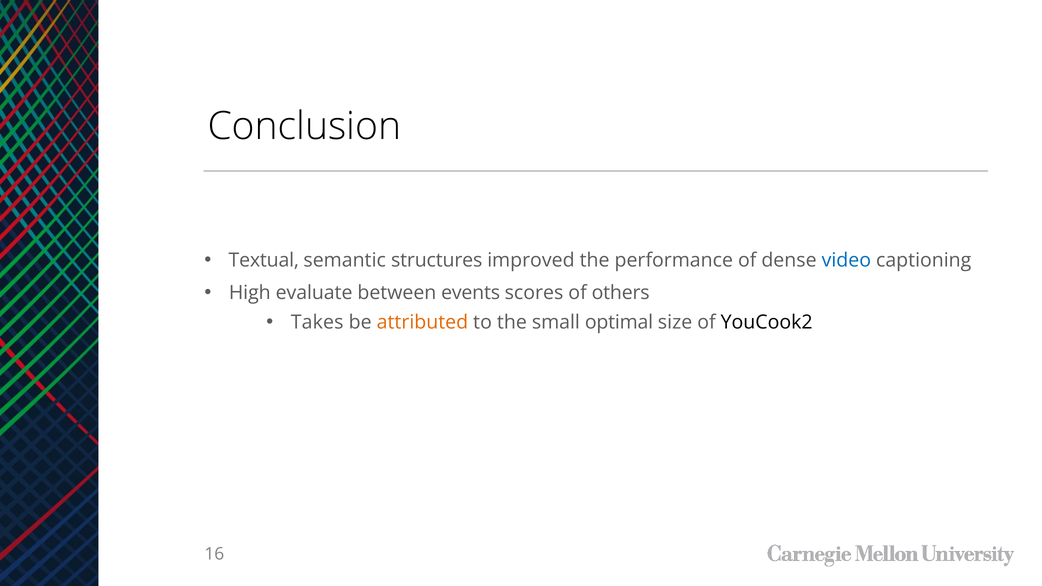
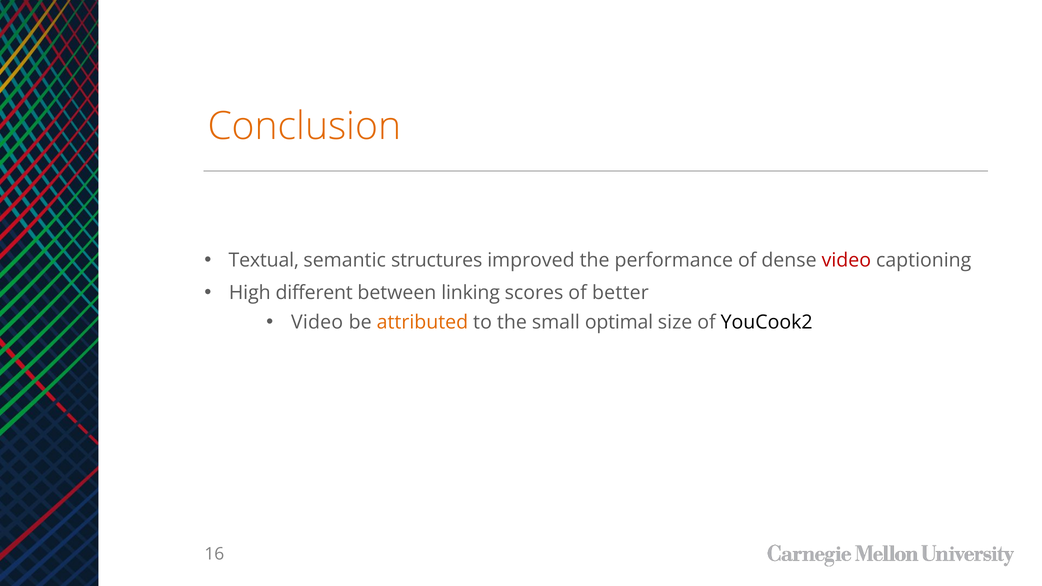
Conclusion colour: black -> orange (304, 126)
video colour: blue -> red (846, 261)
evaluate: evaluate -> different (314, 293)
events: events -> linking (471, 293)
others: others -> better (620, 293)
Takes: Takes -> Video (317, 322)
